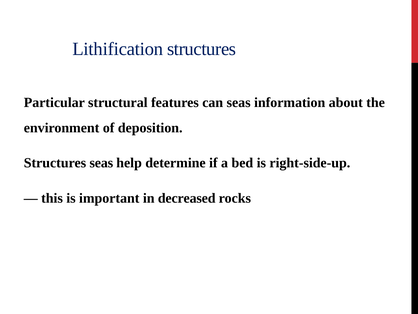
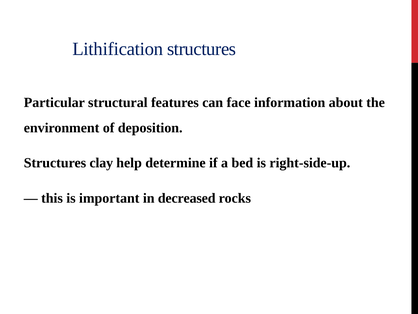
can seas: seas -> face (239, 102)
Structures seas: seas -> clay (101, 163)
